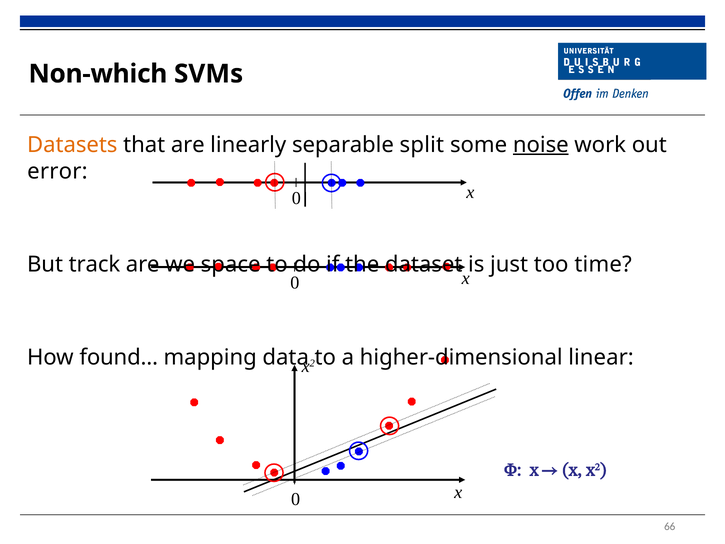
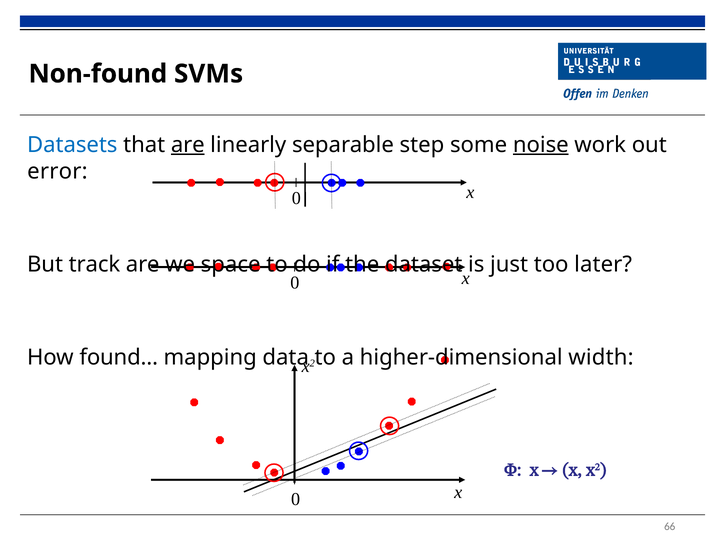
Non-which: Non-which -> Non-found (98, 74)
Datasets colour: orange -> blue (72, 145)
are underline: none -> present (188, 145)
split: split -> step (422, 145)
time: time -> later (603, 264)
linear: linear -> width (601, 357)
